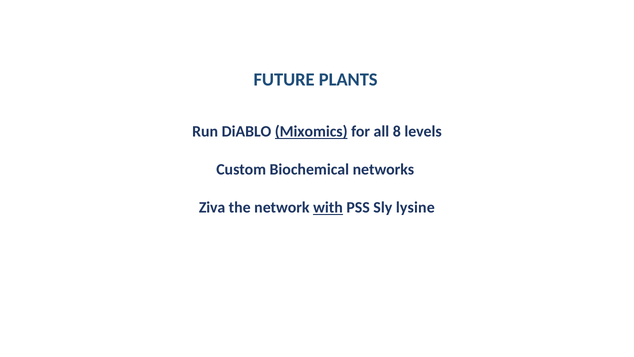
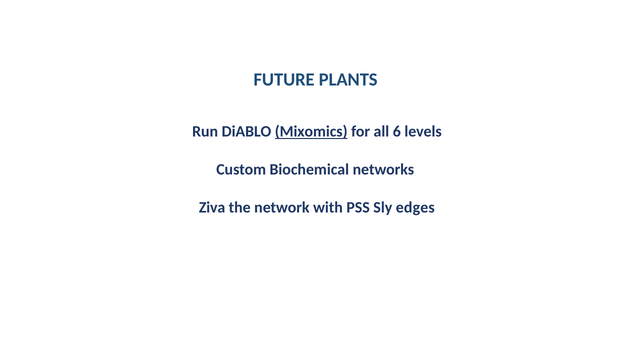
8: 8 -> 6 (397, 131)
with underline: present -> none (328, 207)
lysine: lysine -> edges (415, 207)
